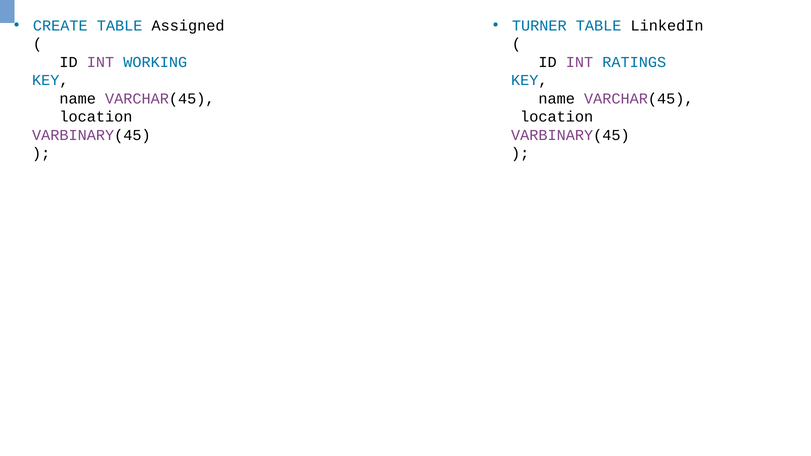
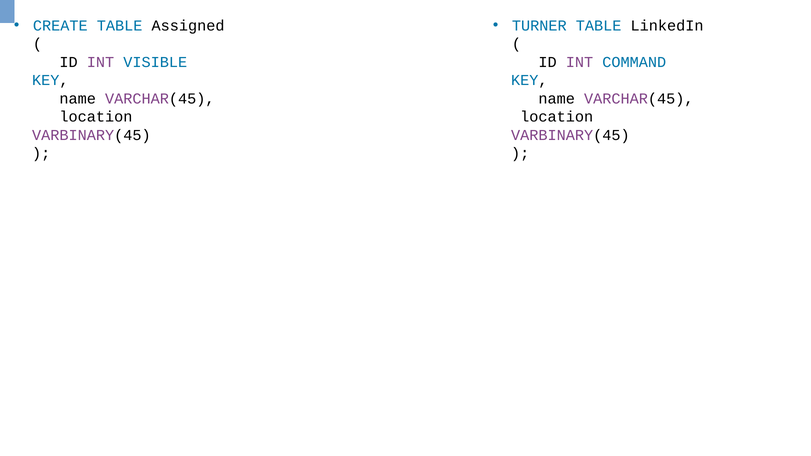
WORKING: WORKING -> VISIBLE (155, 62)
RATINGS: RATINGS -> COMMAND (634, 62)
